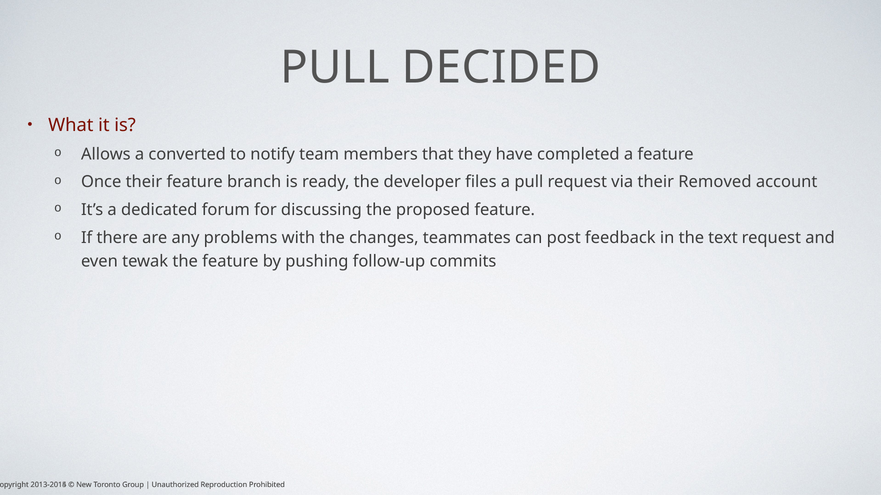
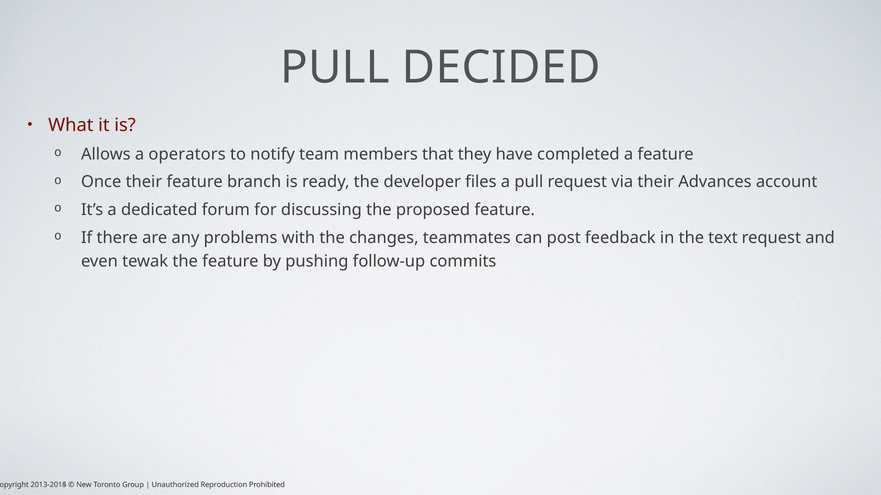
converted: converted -> operators (187, 154)
Removed: Removed -> Advances (715, 182)
